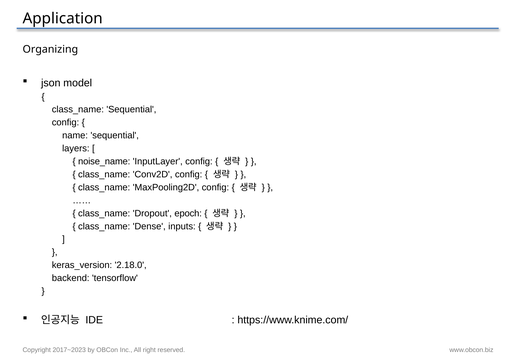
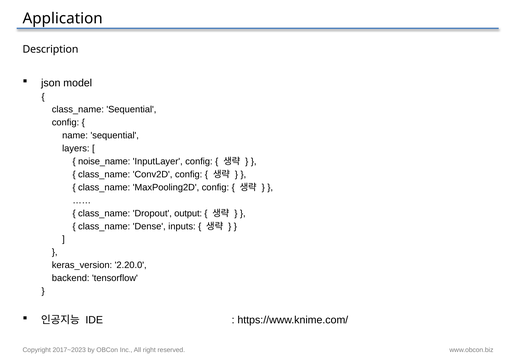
Organizing: Organizing -> Description (50, 49)
epoch: epoch -> output (188, 213)
2.18.0: 2.18.0 -> 2.20.0 (131, 265)
